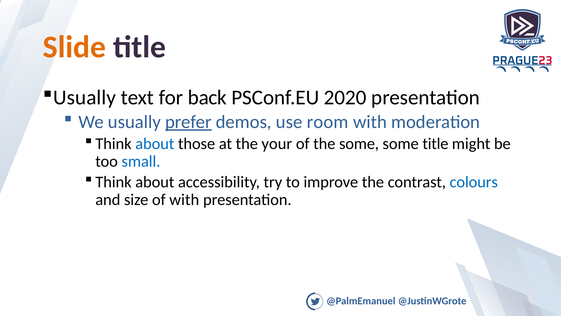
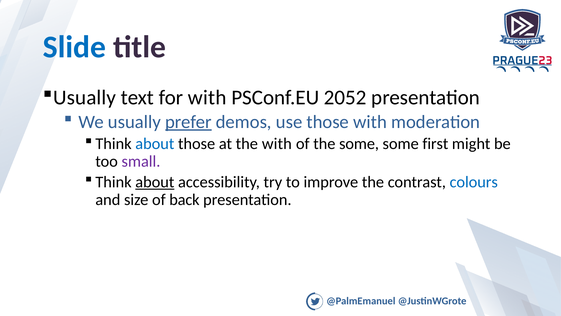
Slide colour: orange -> blue (74, 47)
for back: back -> with (207, 97)
2020: 2020 -> 2052 (345, 97)
use room: room -> those (328, 122)
the your: your -> with (277, 144)
some title: title -> first (435, 144)
small colour: blue -> purple (141, 161)
about underline: none -> present (155, 182)
of with: with -> back (184, 200)
